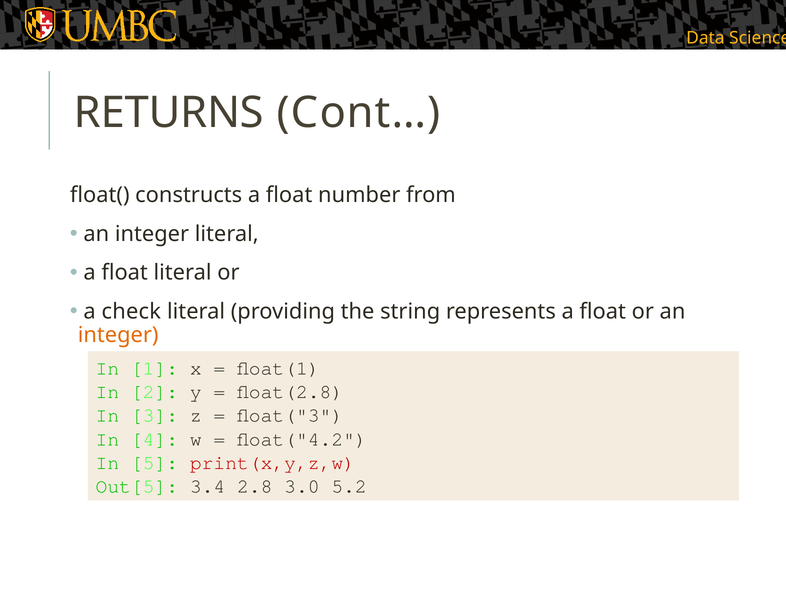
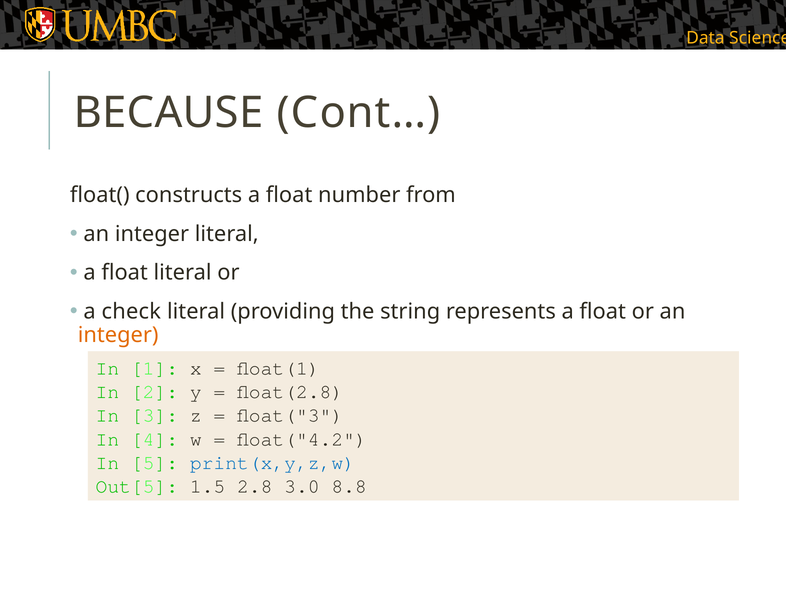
RETURNS: RETURNS -> BECAUSE (169, 113)
print(x,y,z,w colour: red -> blue (272, 462)
3.4: 3.4 -> 1.5 (208, 486)
5.2: 5.2 -> 8.8 (349, 486)
